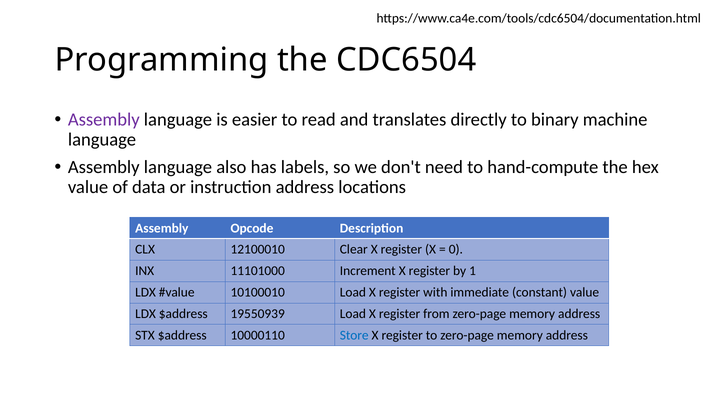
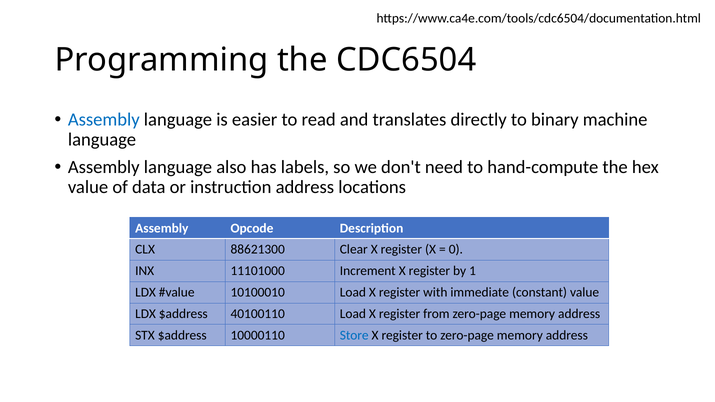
Assembly colour: purple -> blue (104, 120)
12100010: 12100010 -> 88621300 (258, 250)
19550939: 19550939 -> 40100110 (258, 314)
